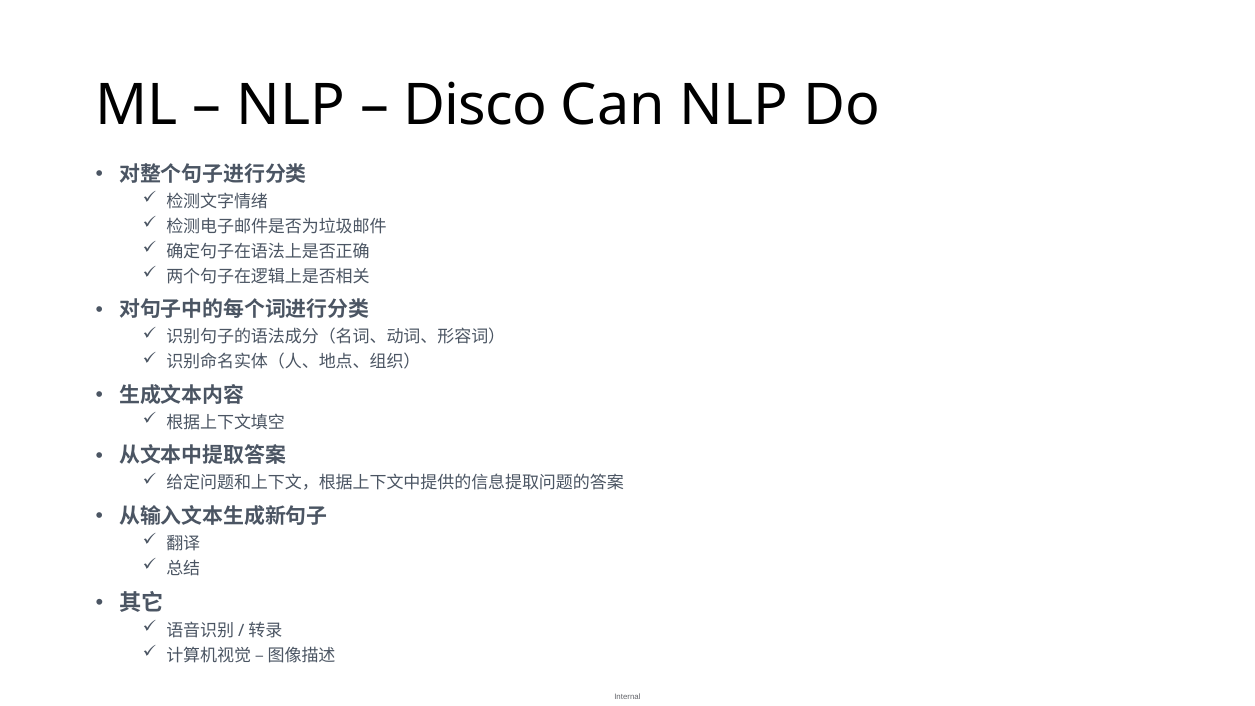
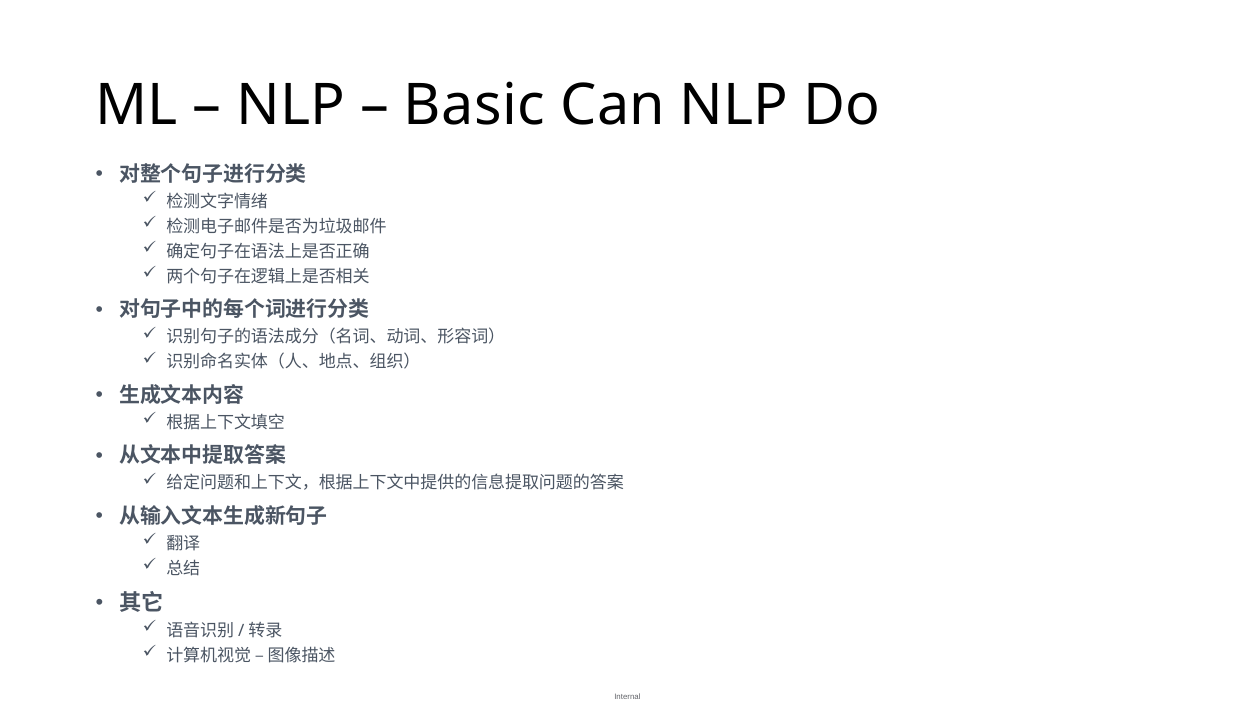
Disco: Disco -> Basic (475, 105)
